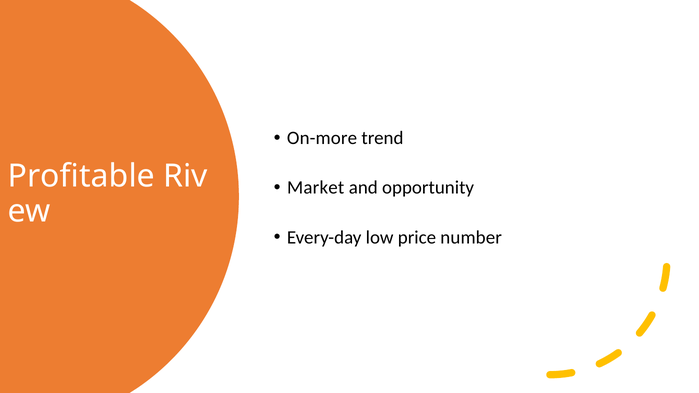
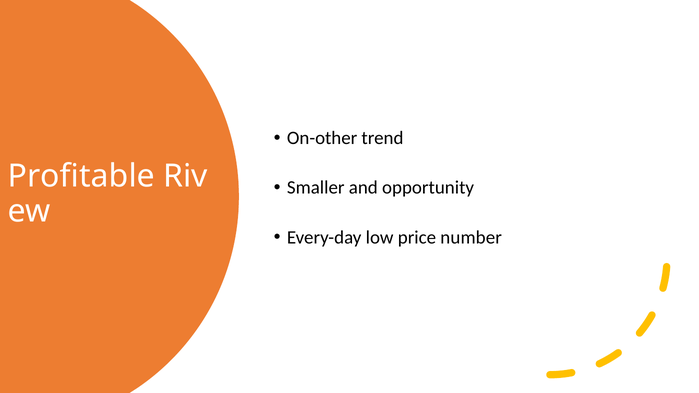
On-more: On-more -> On-other (322, 138)
Market: Market -> Smaller (316, 188)
